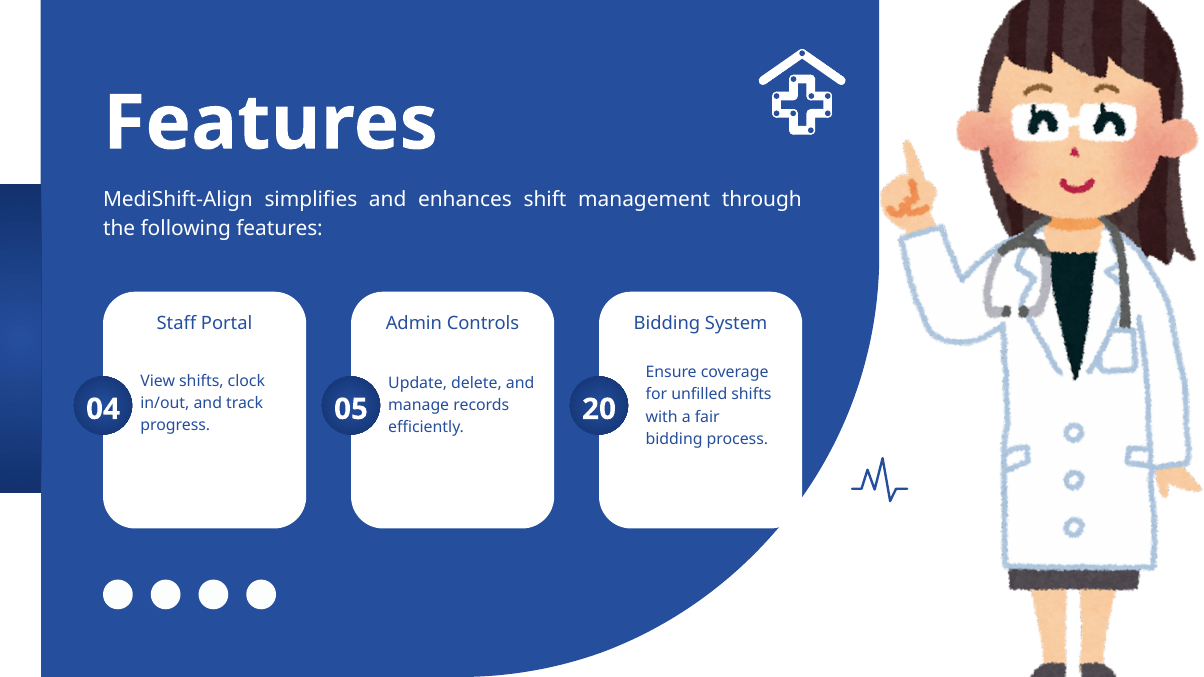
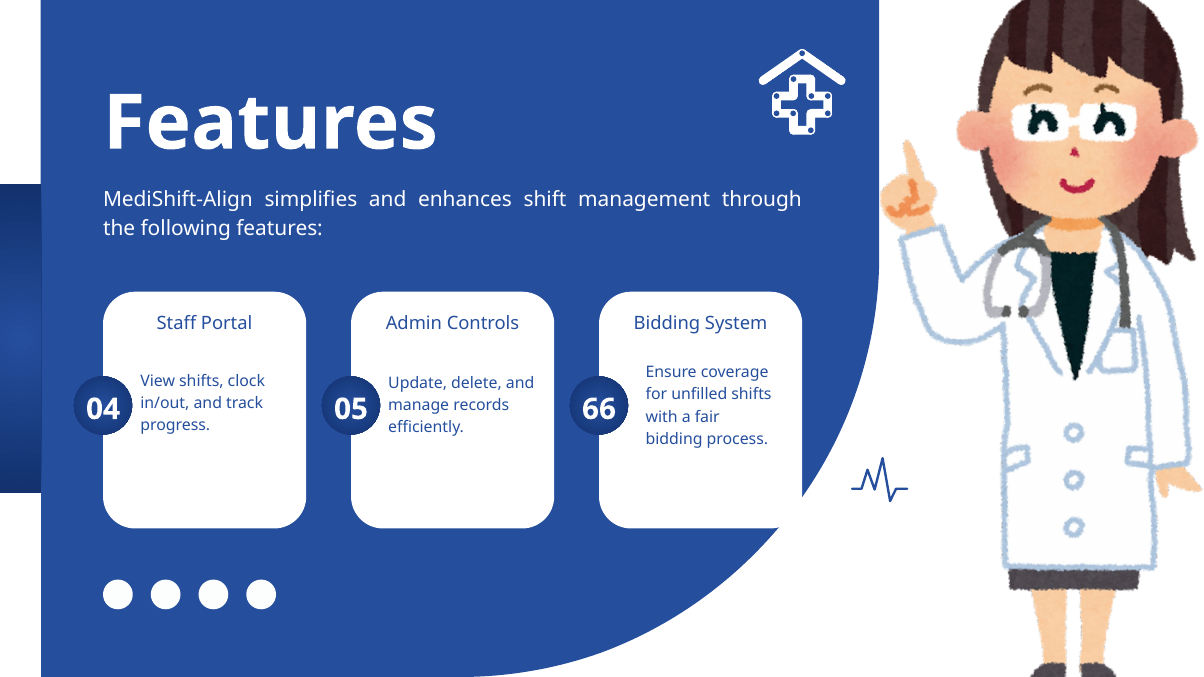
20: 20 -> 66 (599, 409)
